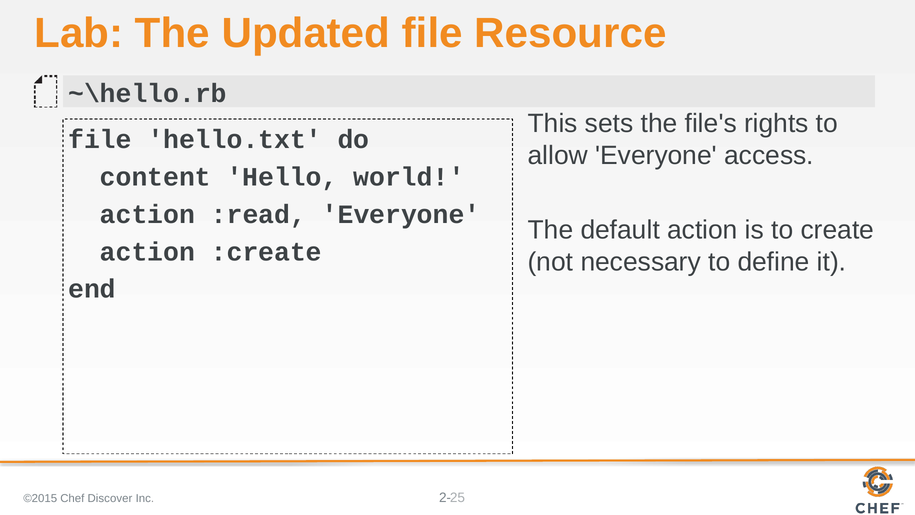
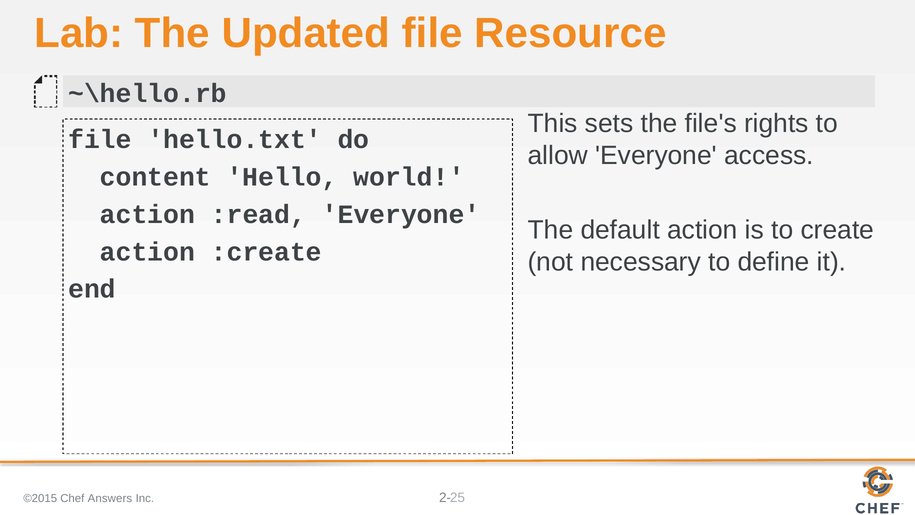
Discover: Discover -> Answers (110, 498)
